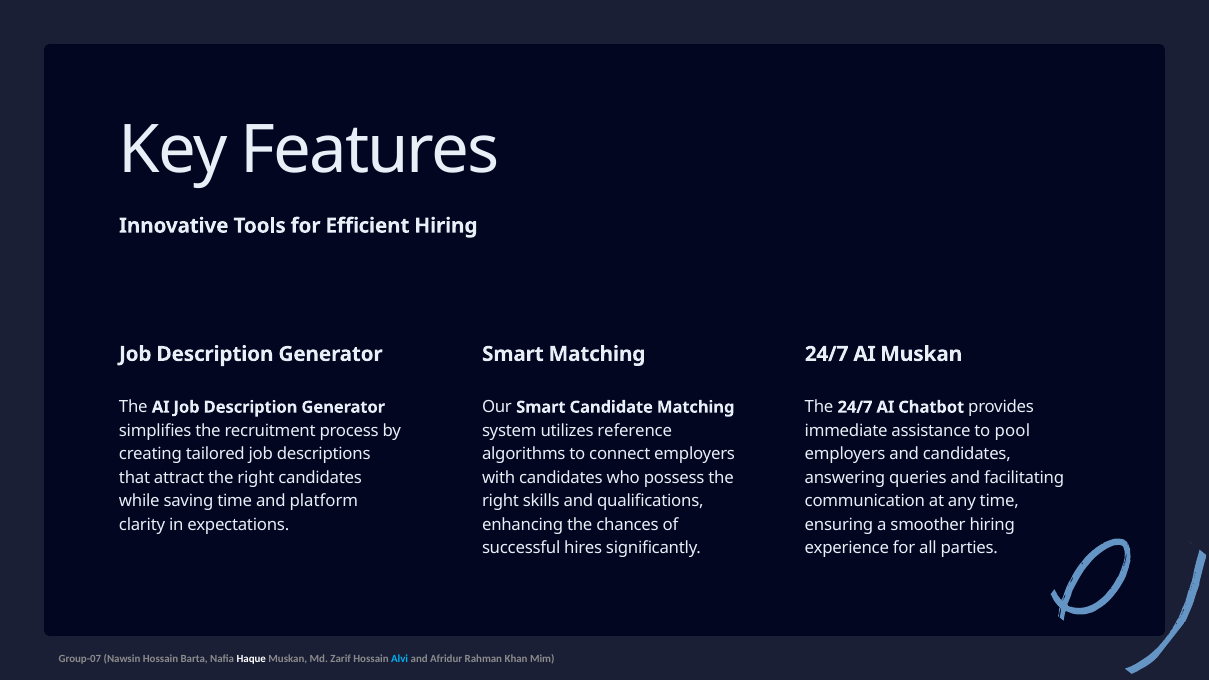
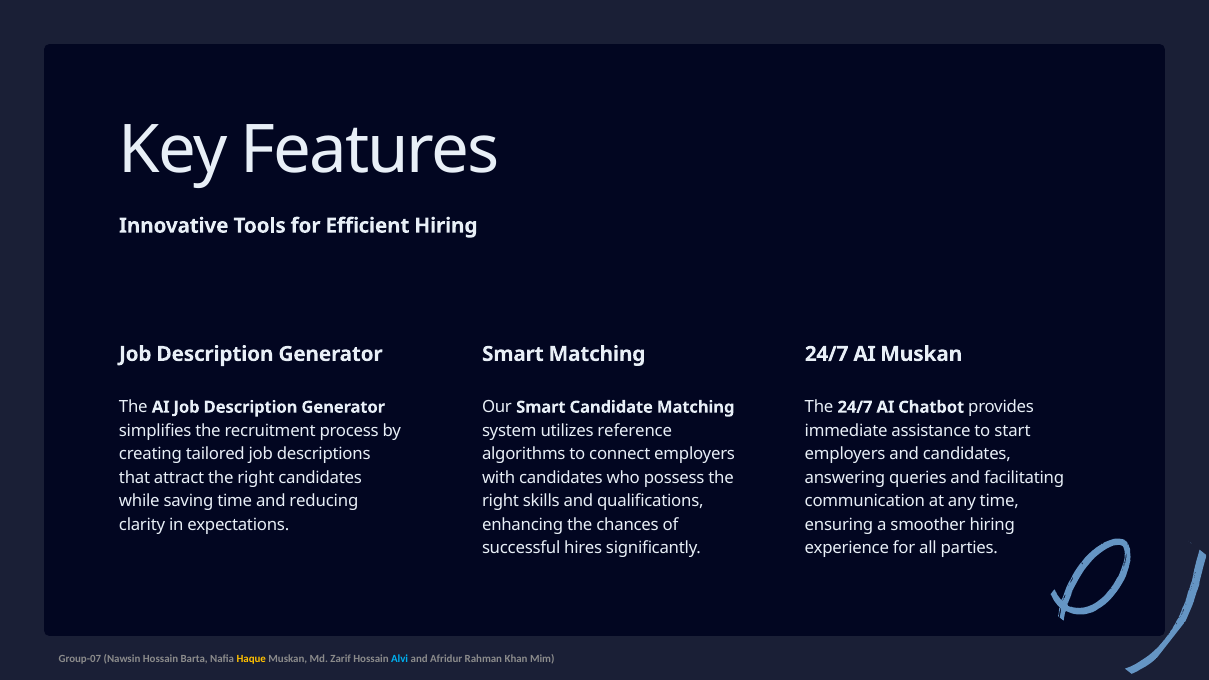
pool: pool -> start (1012, 431)
platform: platform -> reducing (324, 501)
Haque colour: white -> yellow (251, 659)
